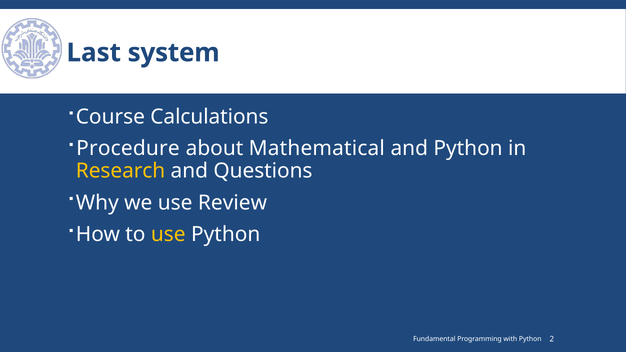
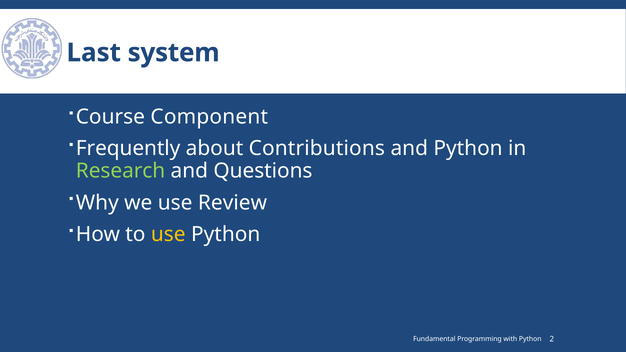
Calculations: Calculations -> Component (209, 117)
Procedure: Procedure -> Frequently (128, 148)
Mathematical: Mathematical -> Contributions (317, 148)
Research colour: yellow -> light green (121, 171)
